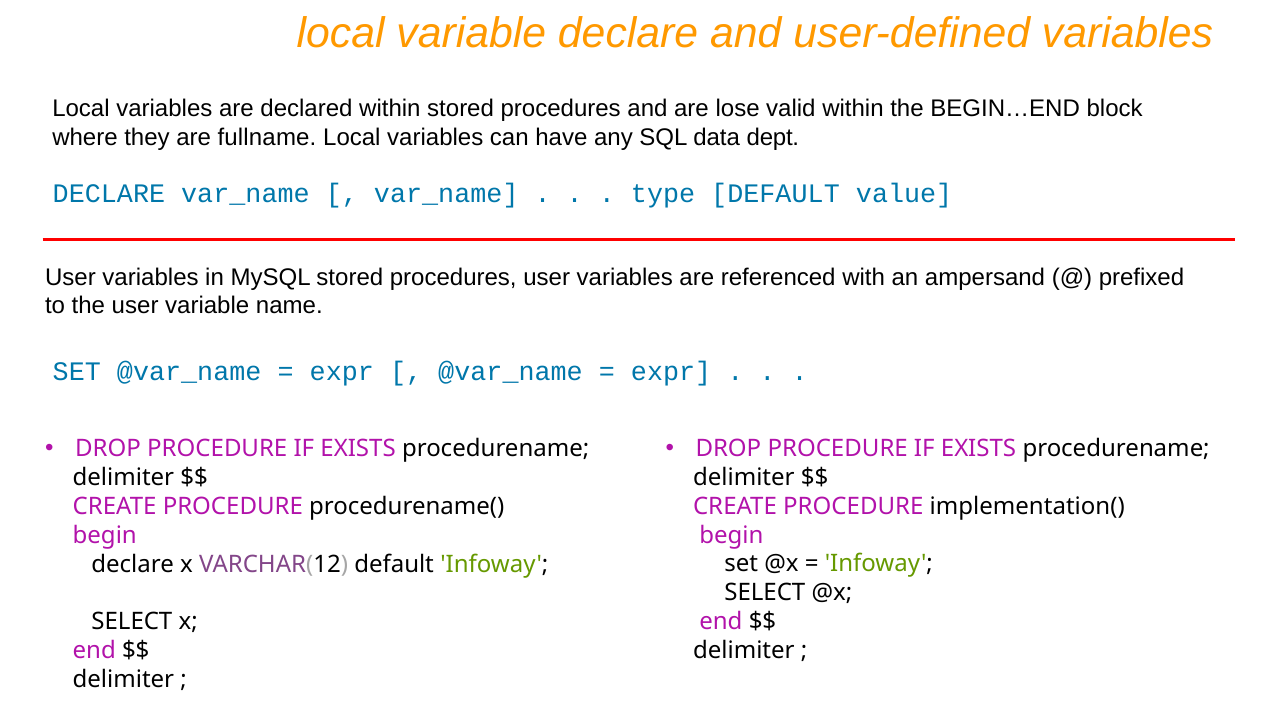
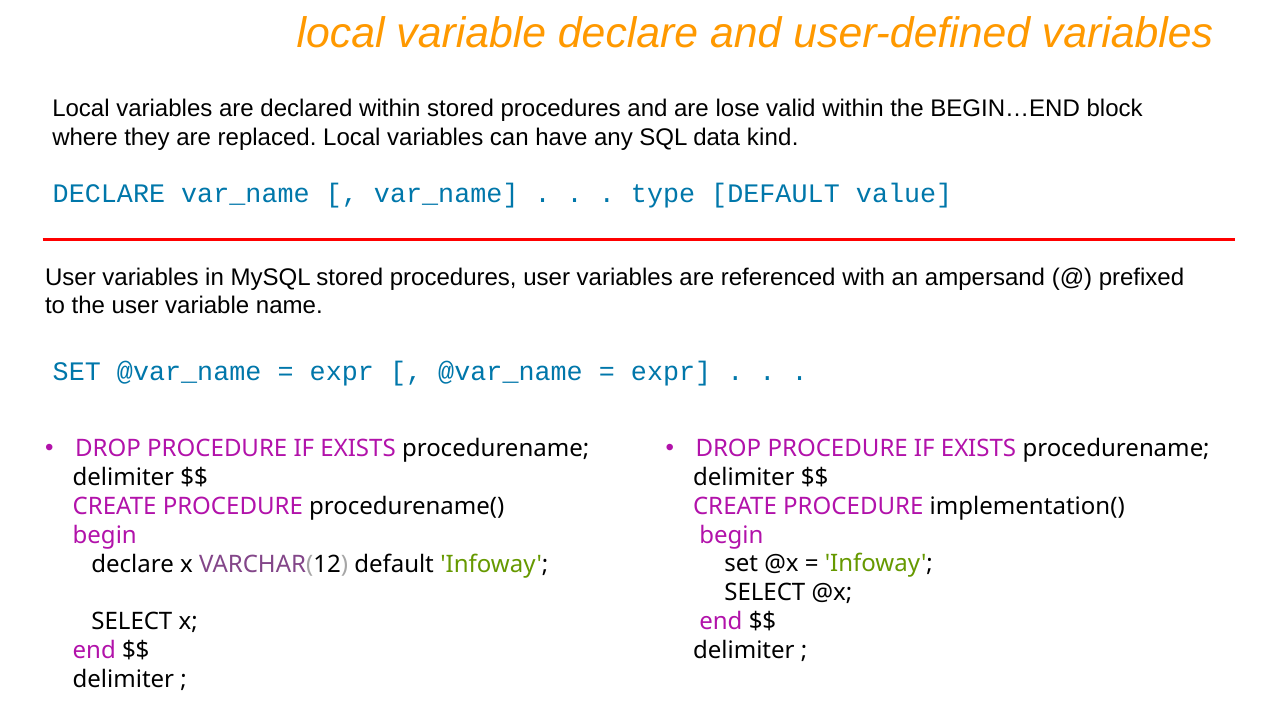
fullname: fullname -> replaced (267, 138)
dept: dept -> kind (773, 138)
